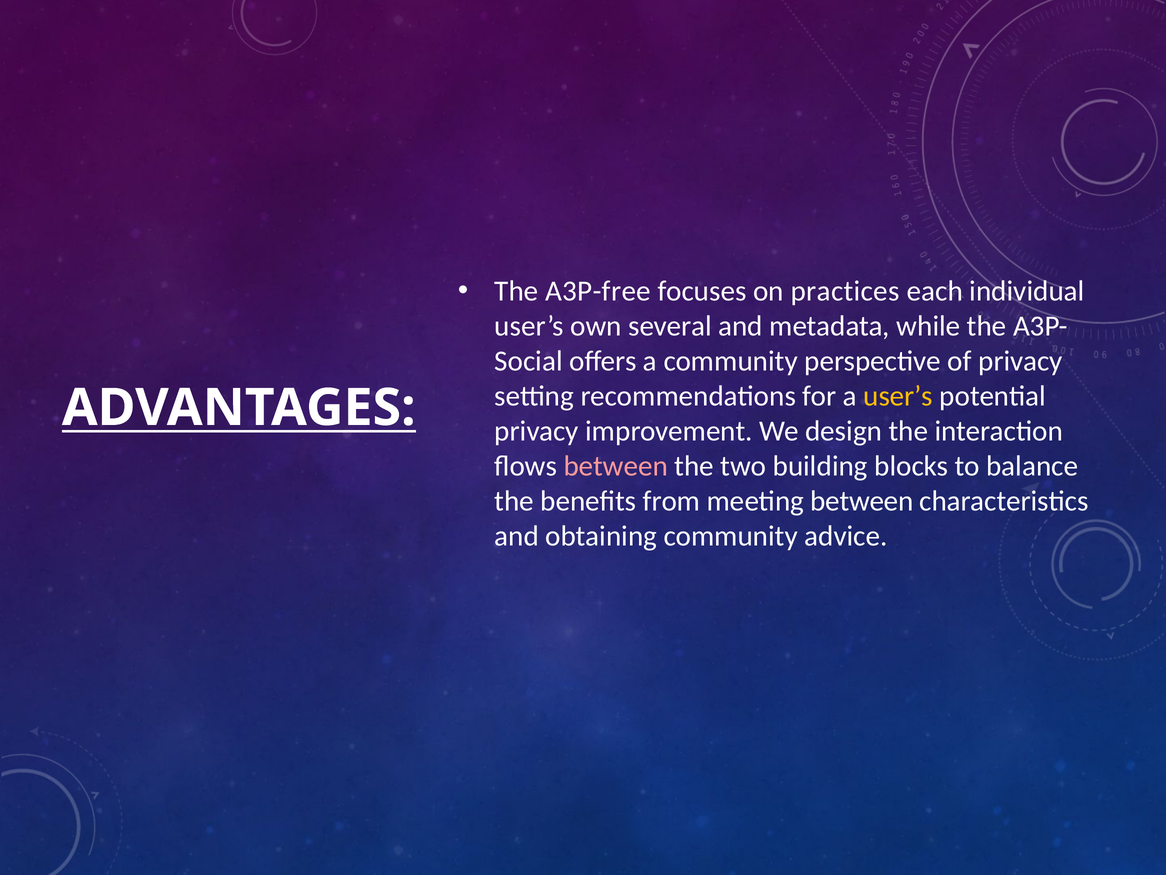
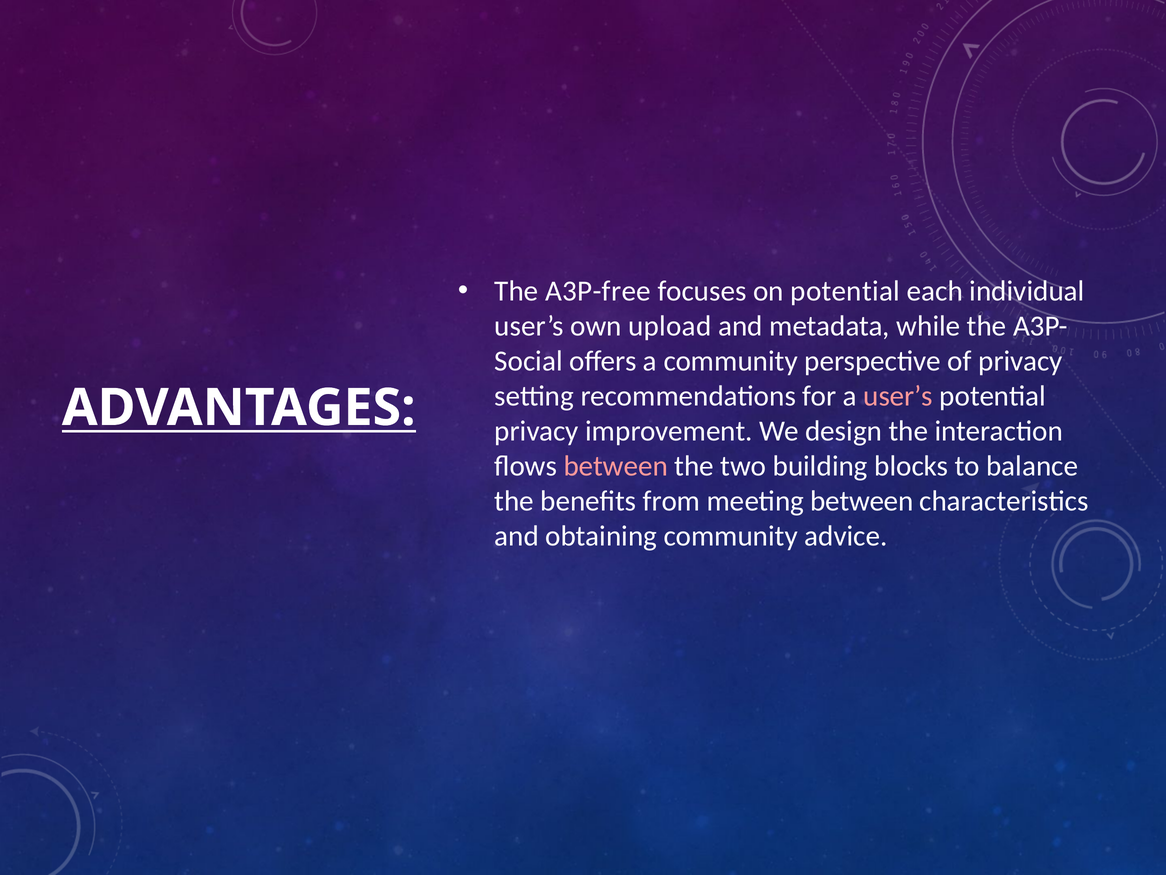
on practices: practices -> potential (845, 291)
several: several -> upload (670, 326)
user’s colour: yellow -> pink (898, 396)
